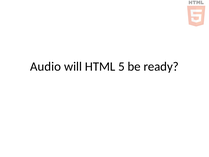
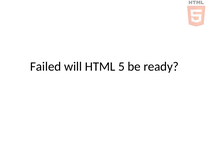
Audio: Audio -> Failed (46, 66)
